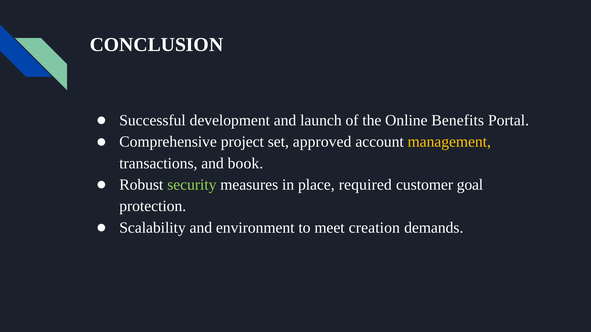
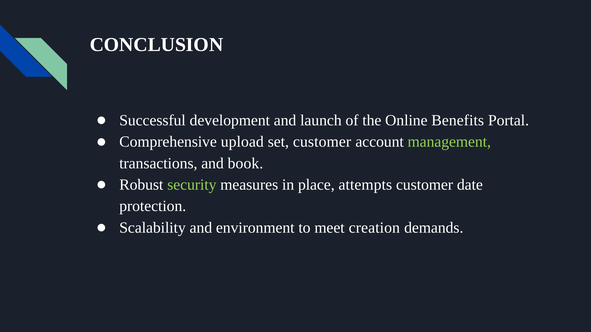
project: project -> upload (242, 142)
set approved: approved -> customer (322, 142)
management colour: yellow -> light green (449, 142)
required: required -> attempts (365, 185)
goal: goal -> date (470, 185)
